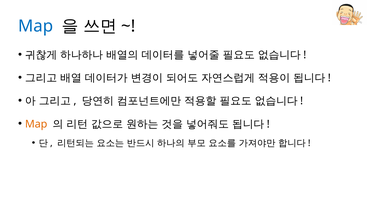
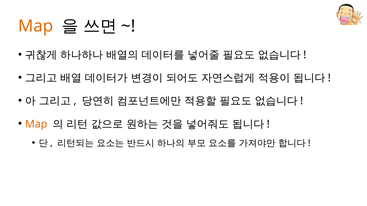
Map colour: blue -> orange (36, 26)
